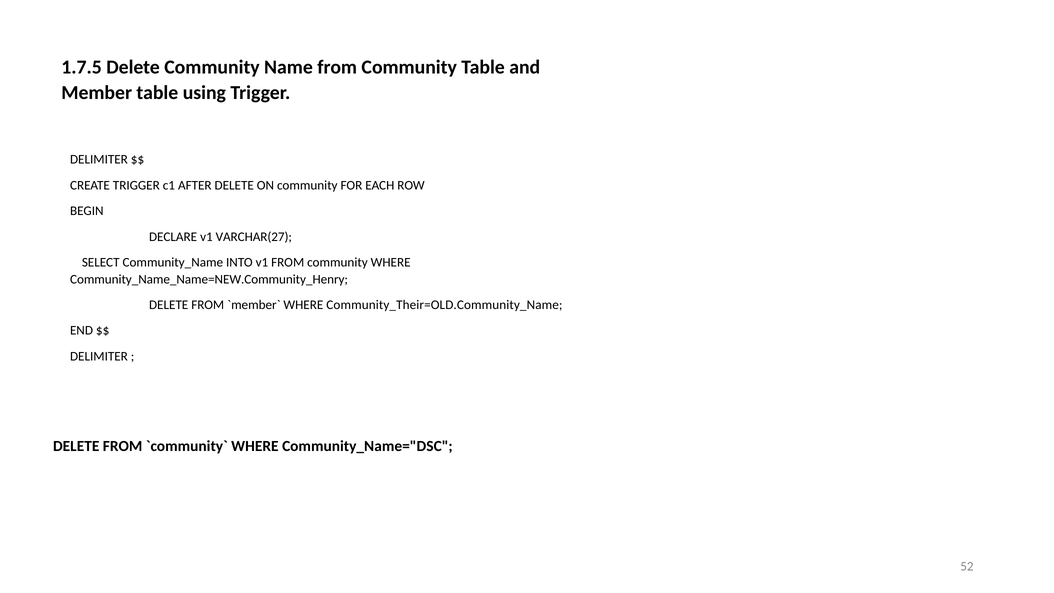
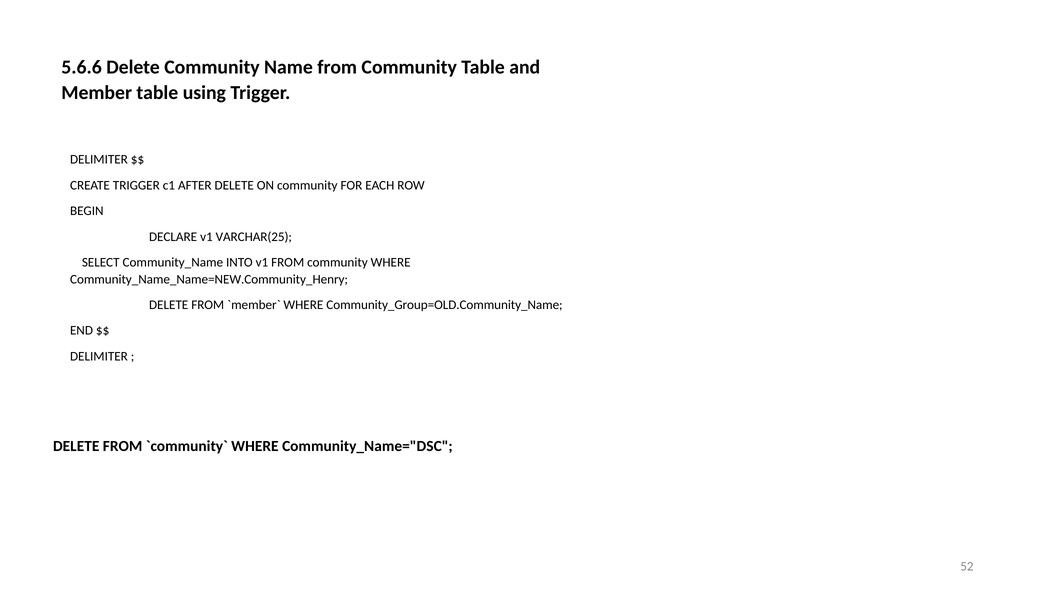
1.7.5: 1.7.5 -> 5.6.6 (82, 67)
VARCHAR(27: VARCHAR(27 -> VARCHAR(25 (254, 237)
Community_Their=OLD.Community_Name: Community_Their=OLD.Community_Name -> Community_Group=OLD.Community_Name (444, 305)
